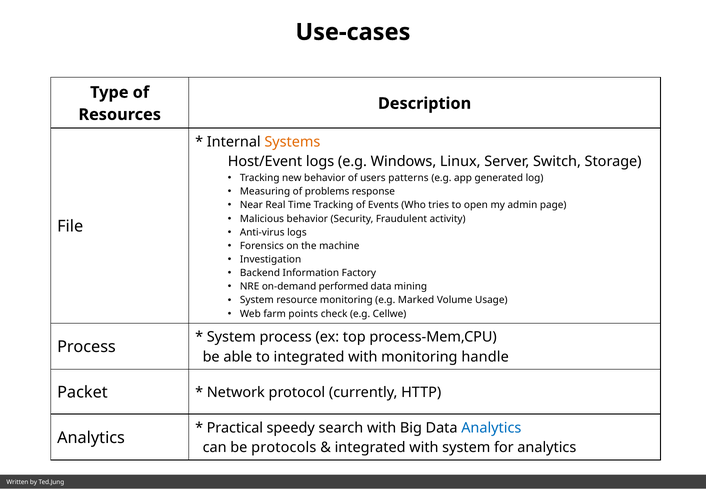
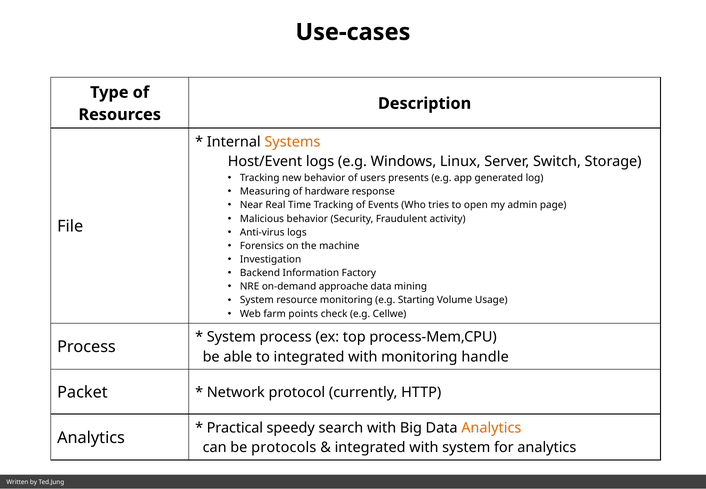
patterns: patterns -> presents (408, 178)
problems: problems -> hardware (327, 191)
performed: performed -> approache (343, 286)
Marked: Marked -> Starting (416, 300)
Analytics colour: blue -> orange (491, 428)
